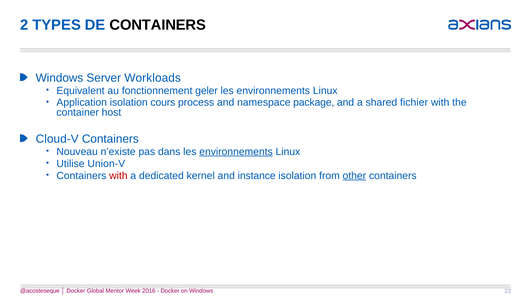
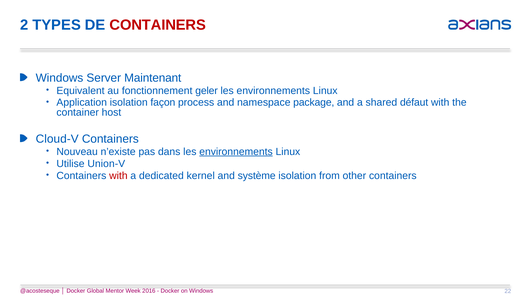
CONTAINERS colour: black -> red (158, 25)
Workloads: Workloads -> Maintenant (153, 78)
cours: cours -> façon (163, 103)
fichier: fichier -> défaut (414, 103)
instance: instance -> système (257, 176)
other underline: present -> none (354, 176)
